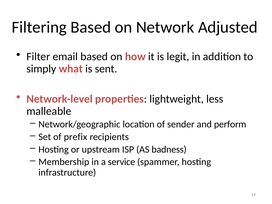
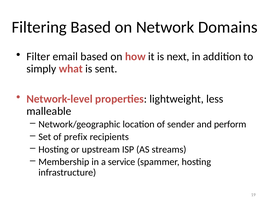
Adjusted: Adjusted -> Domains (228, 27)
legit: legit -> next (178, 57)
badness: badness -> streams (169, 149)
